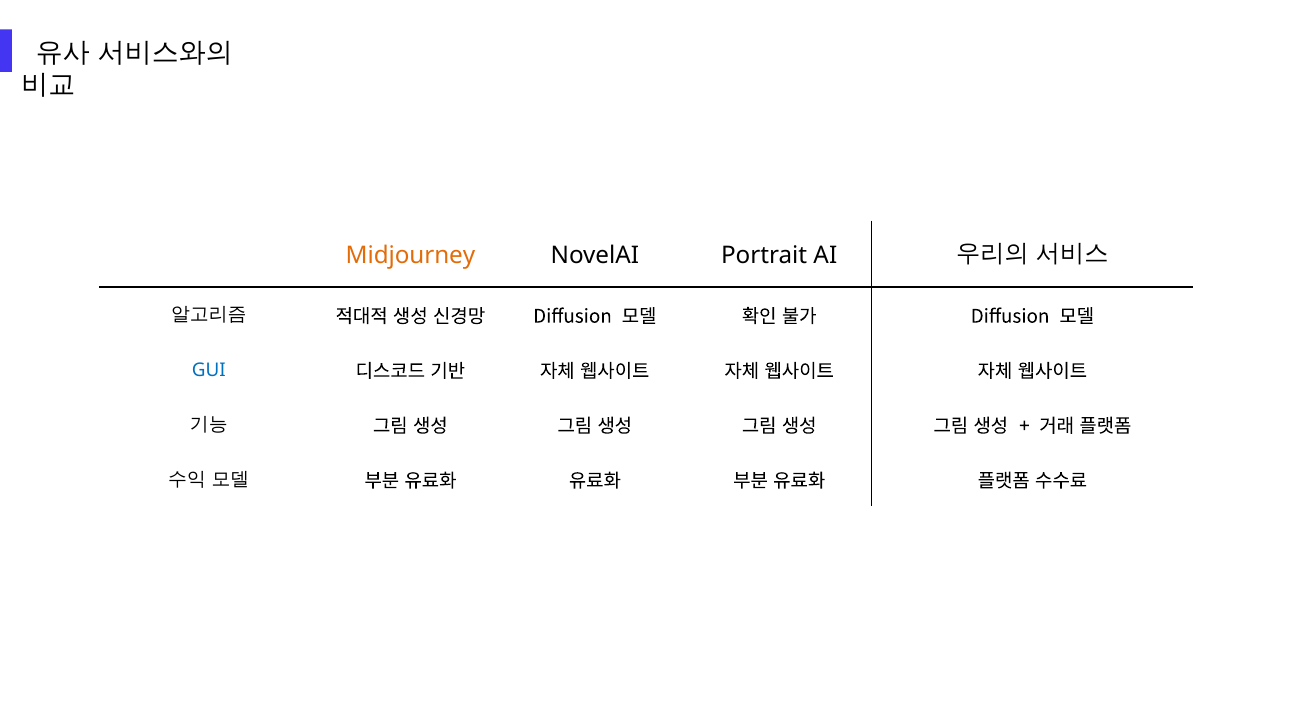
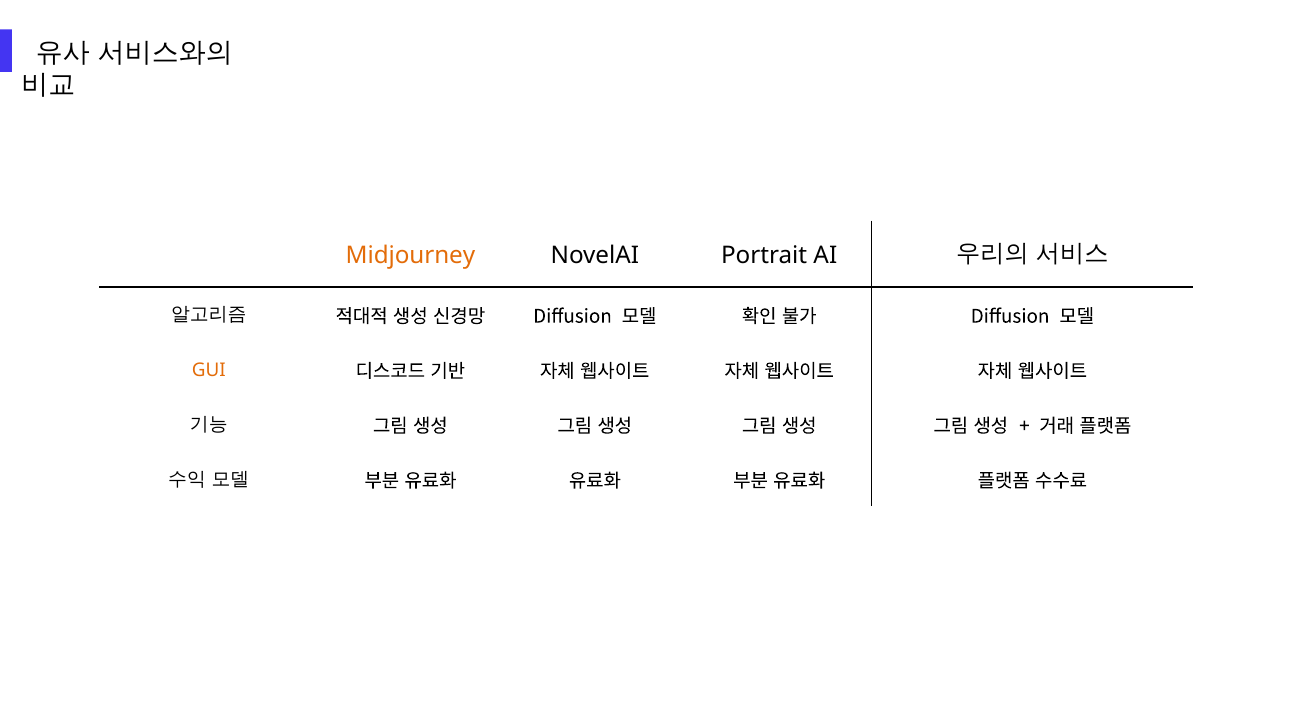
GUI colour: blue -> orange (209, 371)
